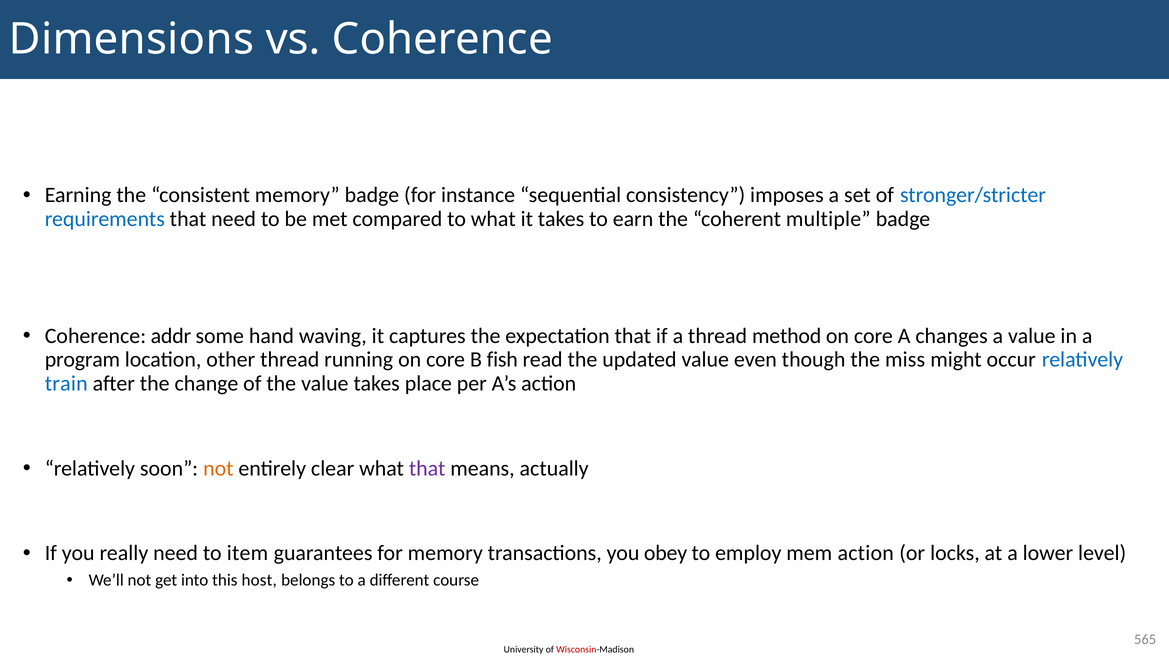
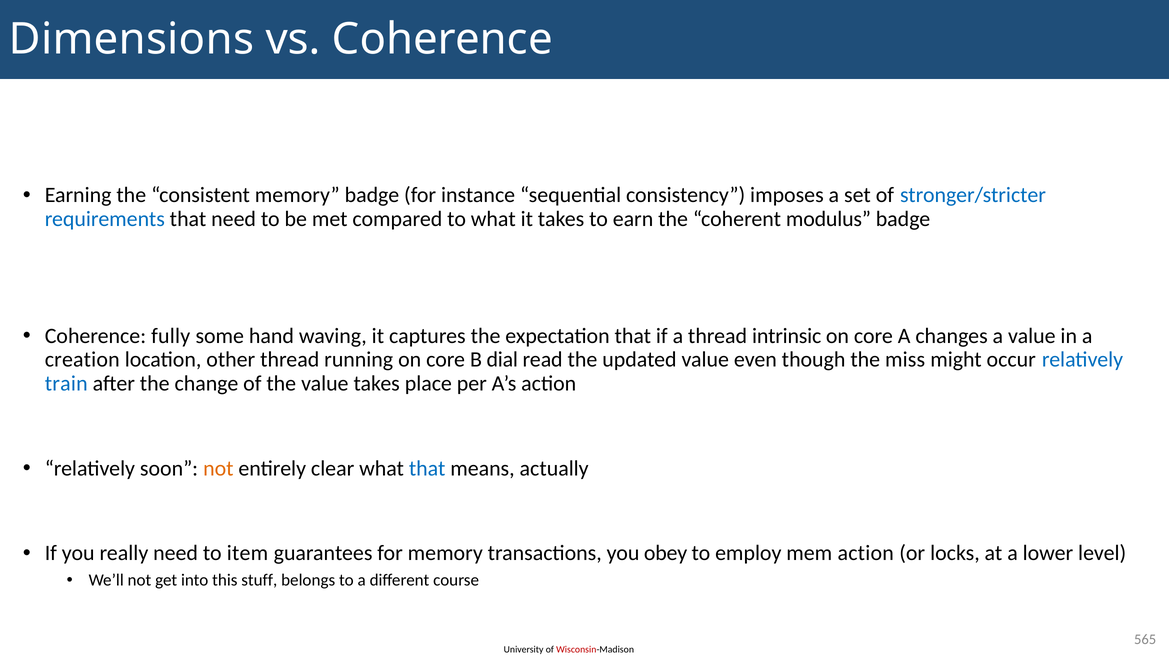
multiple: multiple -> modulus (828, 219)
addr: addr -> fully (171, 336)
method: method -> intrinsic (787, 336)
program: program -> creation (82, 360)
fish: fish -> dial (502, 360)
that colour: purple -> blue (427, 468)
host: host -> stuff (259, 580)
